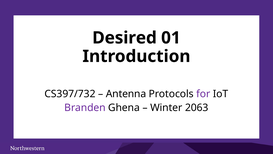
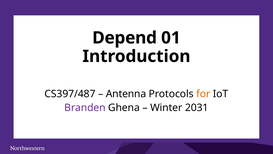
Desired: Desired -> Depend (125, 38)
CS397/732: CS397/732 -> CS397/487 (70, 94)
for colour: purple -> orange (203, 94)
2063: 2063 -> 2031 (197, 107)
